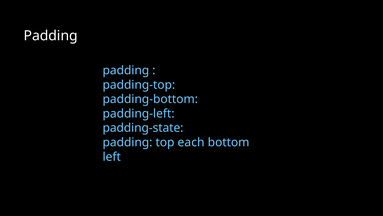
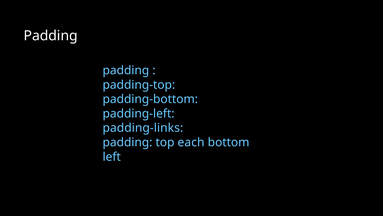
padding-state: padding-state -> padding-links (143, 128)
